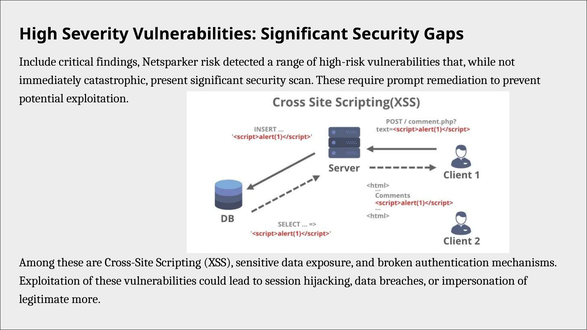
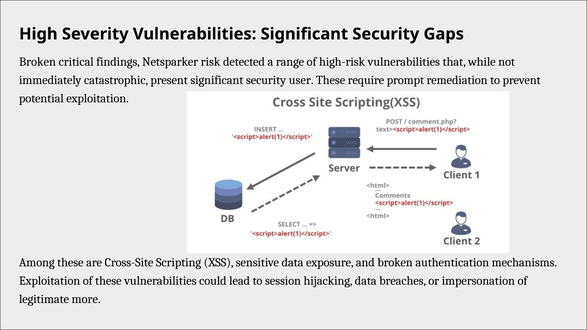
Include: Include -> Broken (37, 62)
scan: scan -> user (301, 80)
